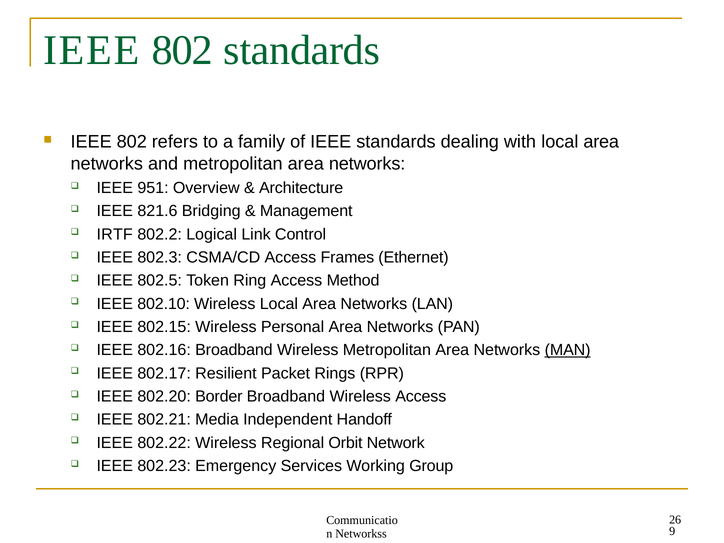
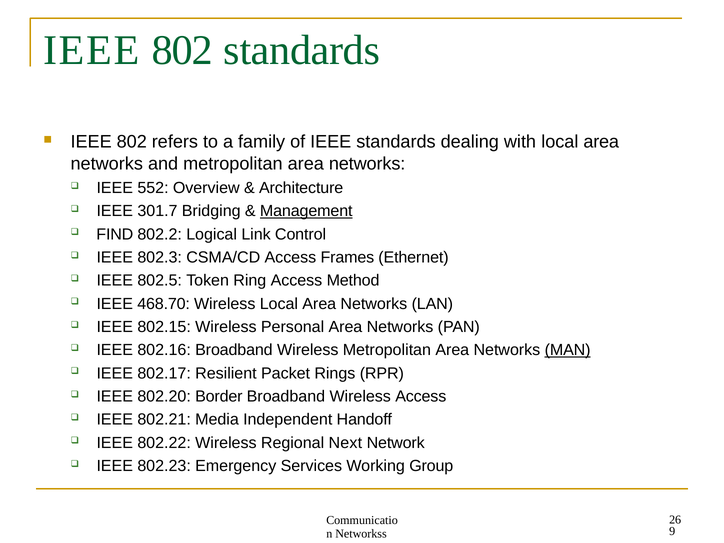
951: 951 -> 552 (153, 188)
821.6: 821.6 -> 301.7 (157, 211)
Management underline: none -> present (306, 211)
IRTF: IRTF -> FIND (115, 234)
802.10: 802.10 -> 468.70 (164, 304)
Orbit: Orbit -> Next (345, 443)
